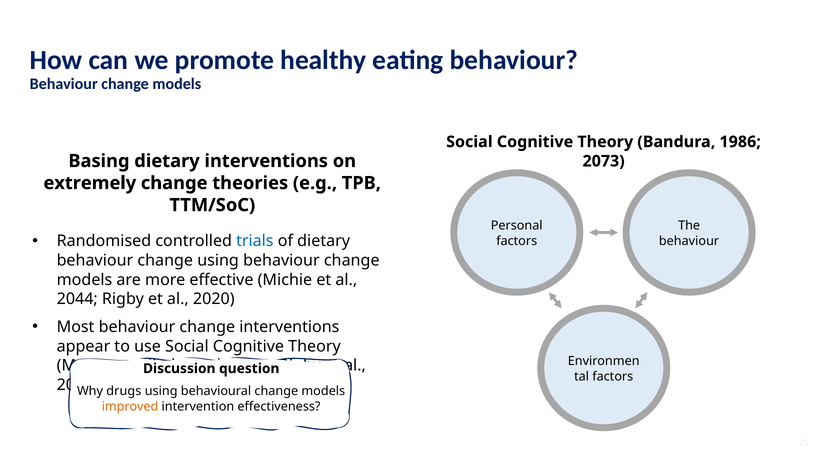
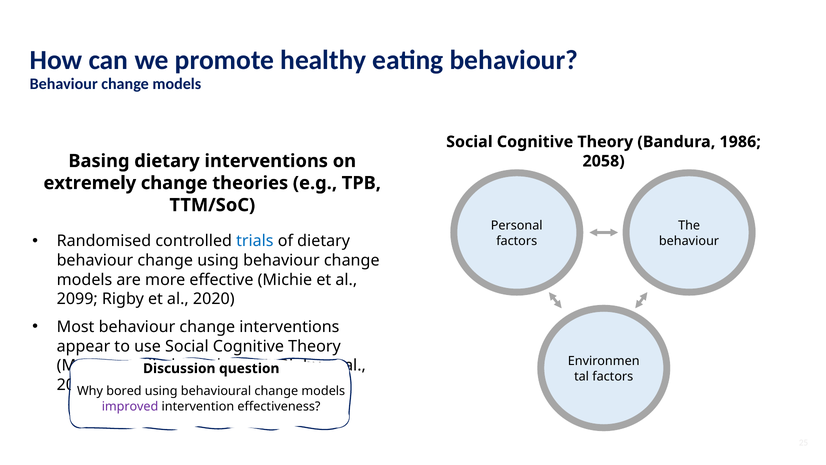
2073: 2073 -> 2058 (604, 161)
2044: 2044 -> 2099 (77, 299)
drugs: drugs -> bored (124, 391)
improved colour: orange -> purple (130, 406)
